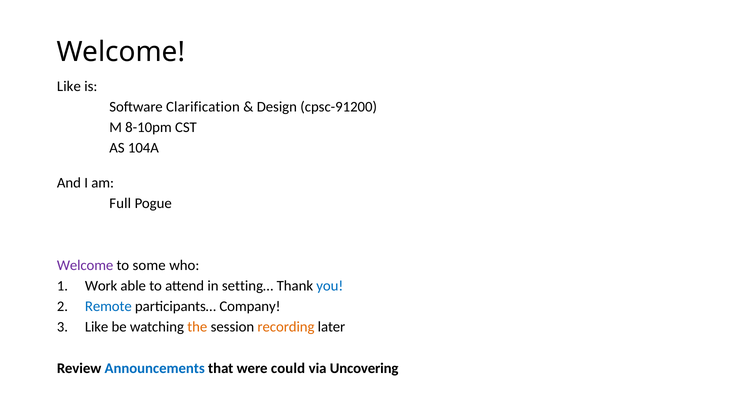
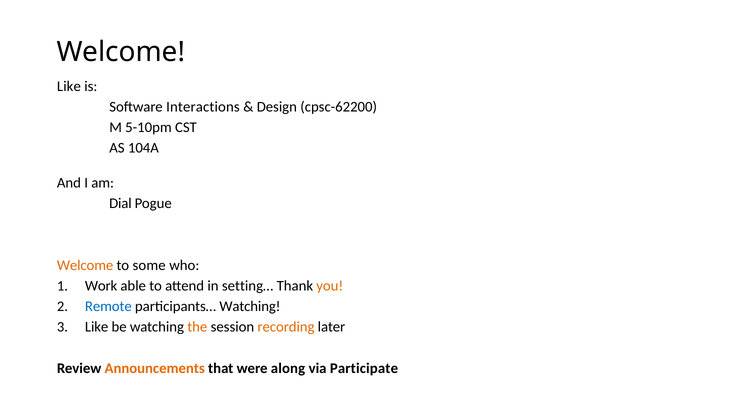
Clarification: Clarification -> Interactions (203, 107)
cpsc-91200: cpsc-91200 -> cpsc-62200 (339, 107)
8-10pm: 8-10pm -> 5-10pm (148, 127)
Full: Full -> Dial (120, 203)
Welcome colour: purple -> orange (85, 265)
you colour: blue -> orange (330, 286)
participants… Company: Company -> Watching (250, 307)
Announcements colour: blue -> orange (155, 369)
could: could -> along (288, 369)
Uncovering: Uncovering -> Participate (364, 369)
